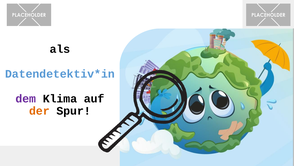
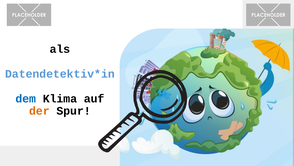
dem colour: purple -> blue (26, 98)
